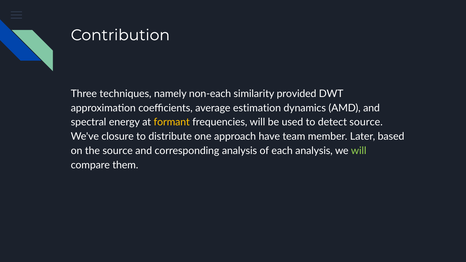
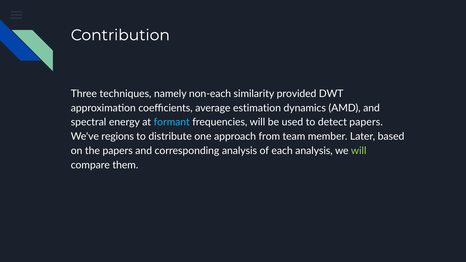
formant colour: yellow -> light blue (172, 122)
detect source: source -> papers (366, 122)
closure: closure -> regions (118, 137)
have: have -> from (269, 137)
the source: source -> papers (118, 151)
